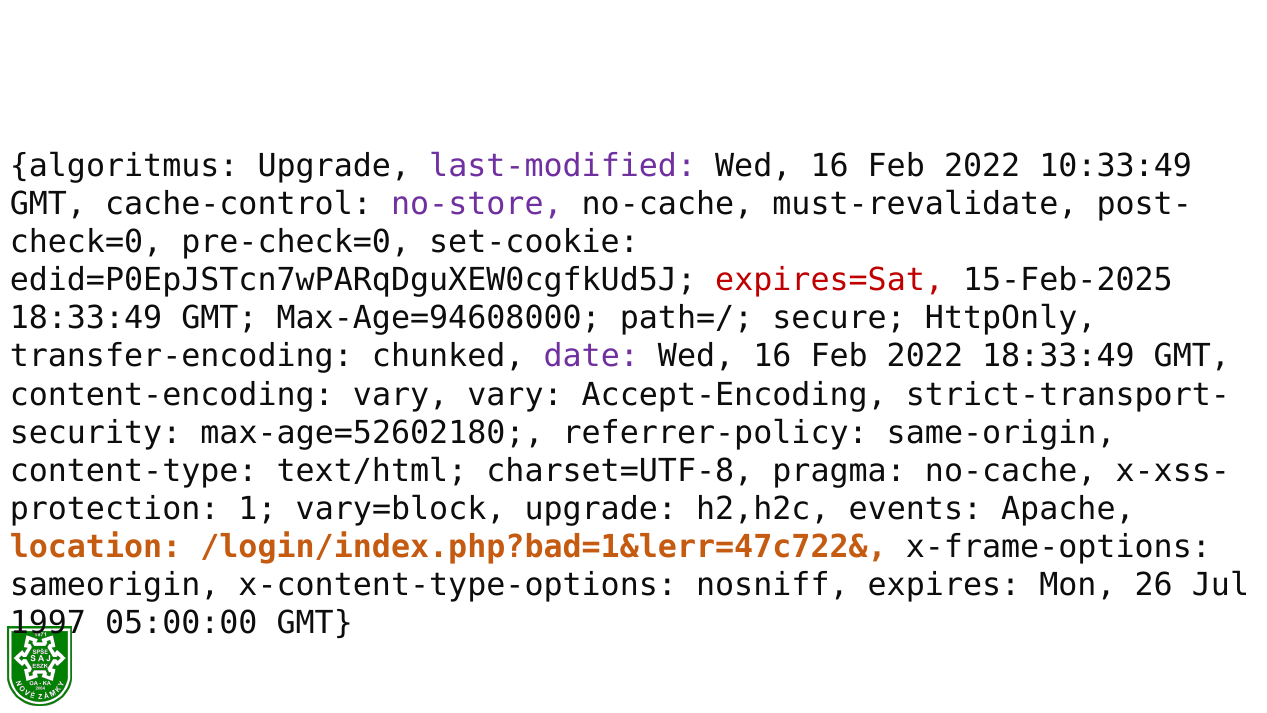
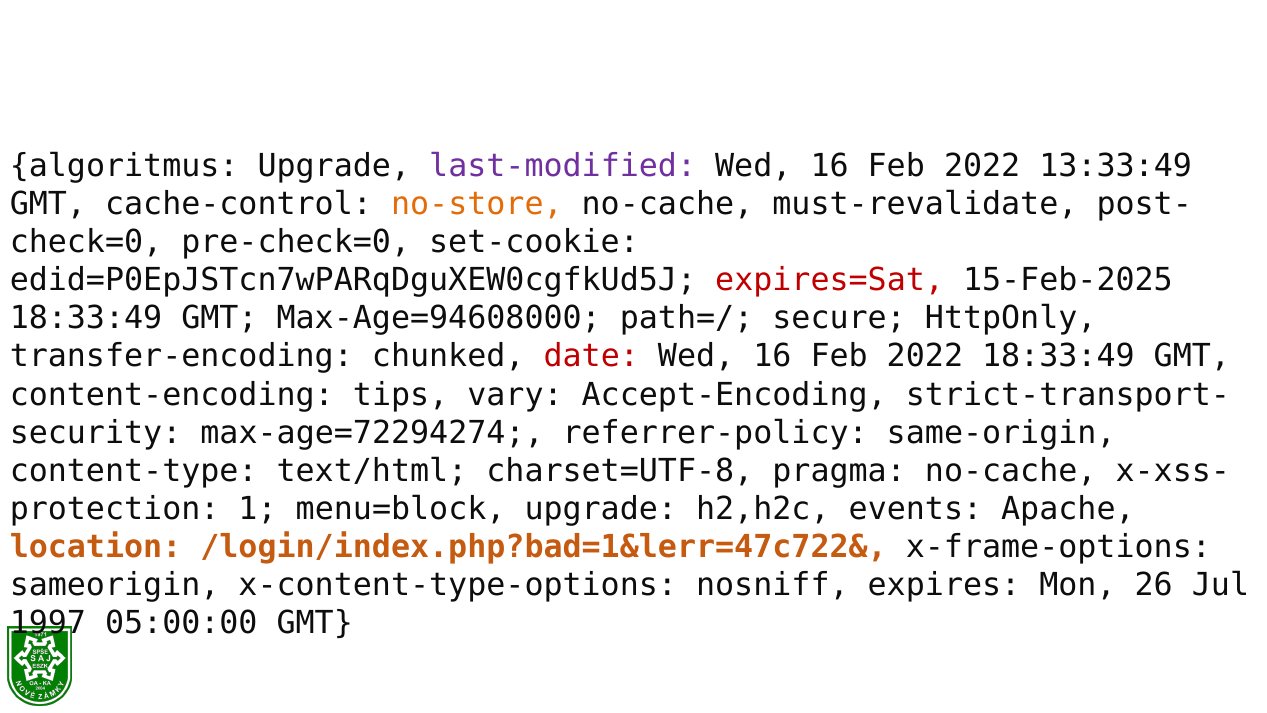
10:33:49: 10:33:49 -> 13:33:49 (1116, 166)
no-store colour: purple -> orange (477, 204)
date colour: purple -> red (591, 356)
content-encoding vary: vary -> tips (401, 394)
max-age=52602180: max-age=52602180 -> max-age=72294274 (372, 432)
vary=block: vary=block -> menu=block (401, 508)
